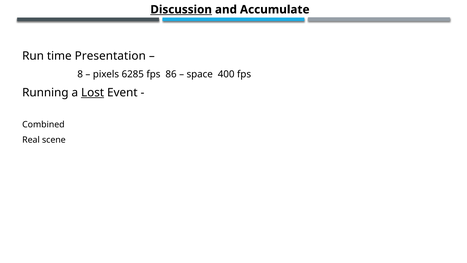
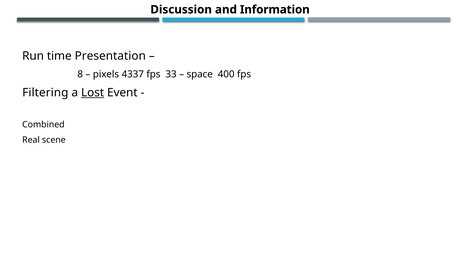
Discussion underline: present -> none (181, 10)
Accumulate: Accumulate -> Information (275, 10)
6285: 6285 -> 4337 (133, 74)
86: 86 -> 33 (171, 74)
Running: Running -> Filtering (45, 93)
